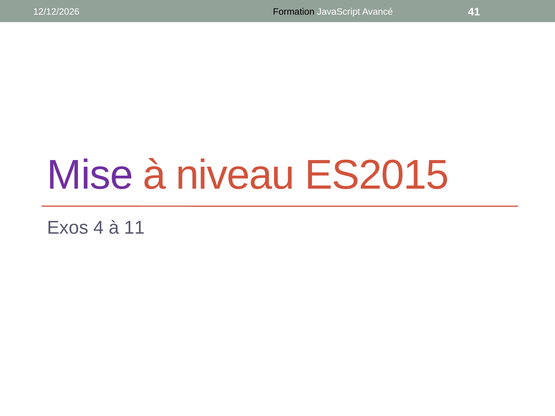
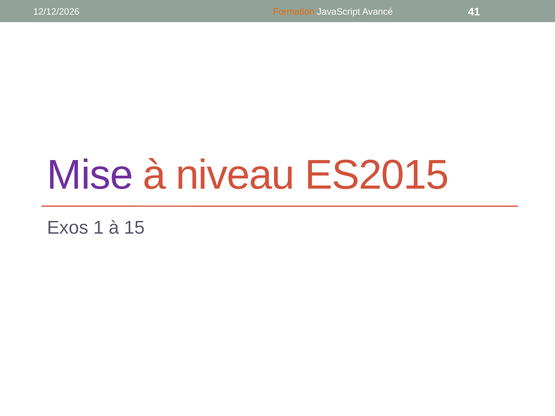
Formation colour: black -> orange (294, 12)
4: 4 -> 1 (99, 228)
11: 11 -> 15 (135, 228)
